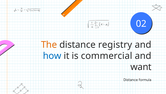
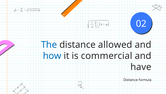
The colour: orange -> blue (49, 44)
registry: registry -> allowed (115, 44)
want: want -> have (141, 67)
